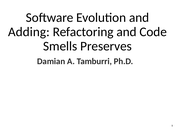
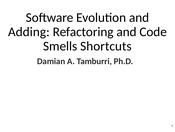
Preserves: Preserves -> Shortcuts (106, 46)
